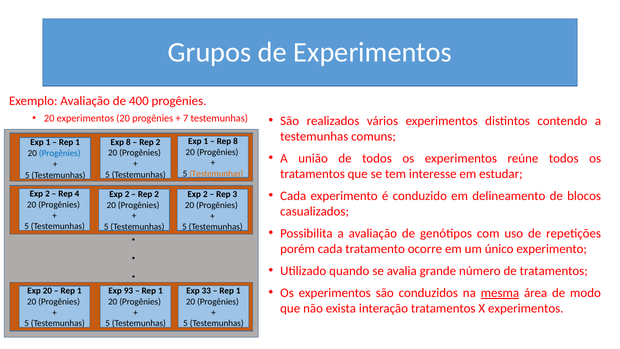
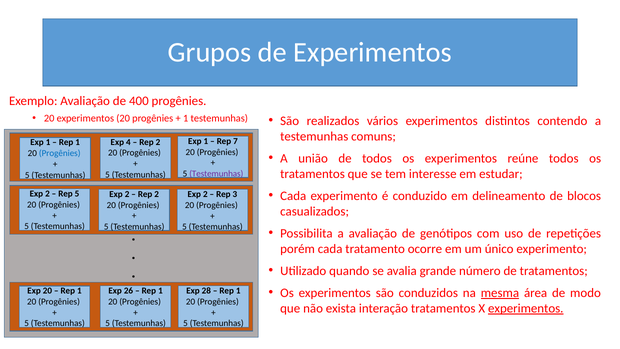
7: 7 -> 1 (186, 118)
Rep 8: 8 -> 7 (235, 141)
Exp 8: 8 -> 4 (128, 142)
Testemunhas colour: orange -> purple (216, 174)
Rep 4: 4 -> 5 (77, 194)
93: 93 -> 26 (128, 291)
33: 33 -> 28 (206, 291)
experimentos underline: none -> present (526, 308)
